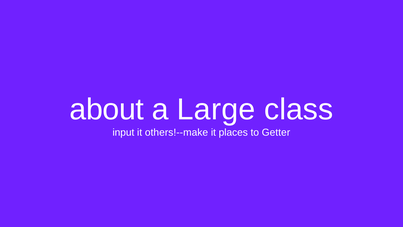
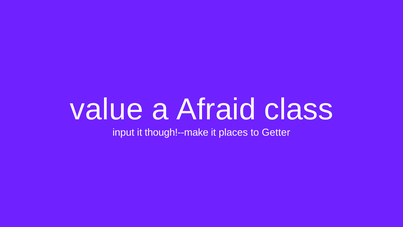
about: about -> value (106, 109)
Large: Large -> Afraid (216, 109)
others!--make: others!--make -> though!--make (177, 132)
